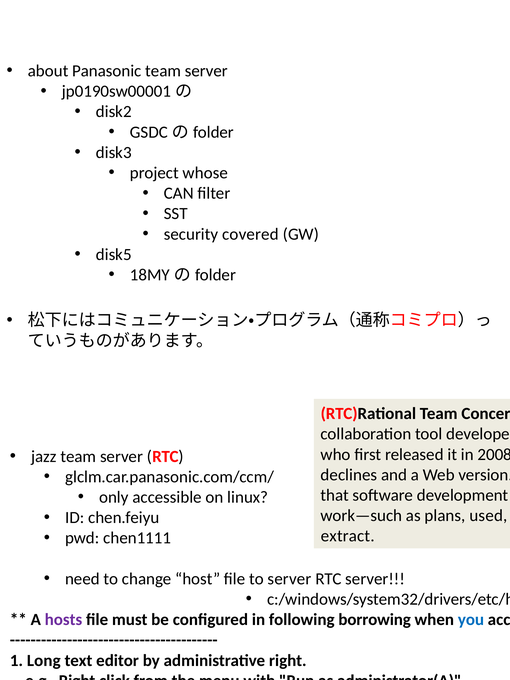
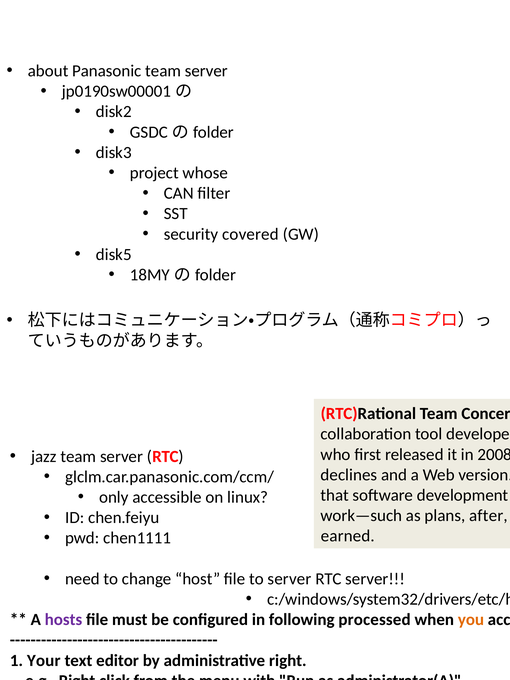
plans used: used -> after (488, 516)
extract: extract -> earned (348, 536)
borrowing: borrowing -> processed (374, 620)
you colour: blue -> orange (471, 620)
Long: Long -> Your (44, 660)
